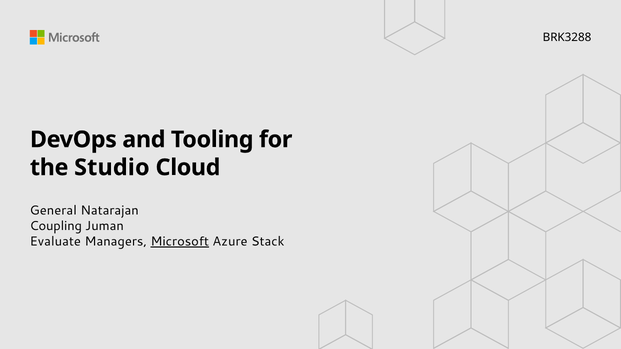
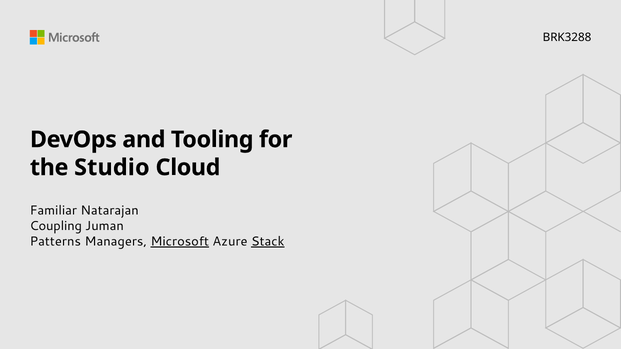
General: General -> Familiar (53, 211)
Evaluate: Evaluate -> Patterns (55, 242)
Stack underline: none -> present (268, 242)
